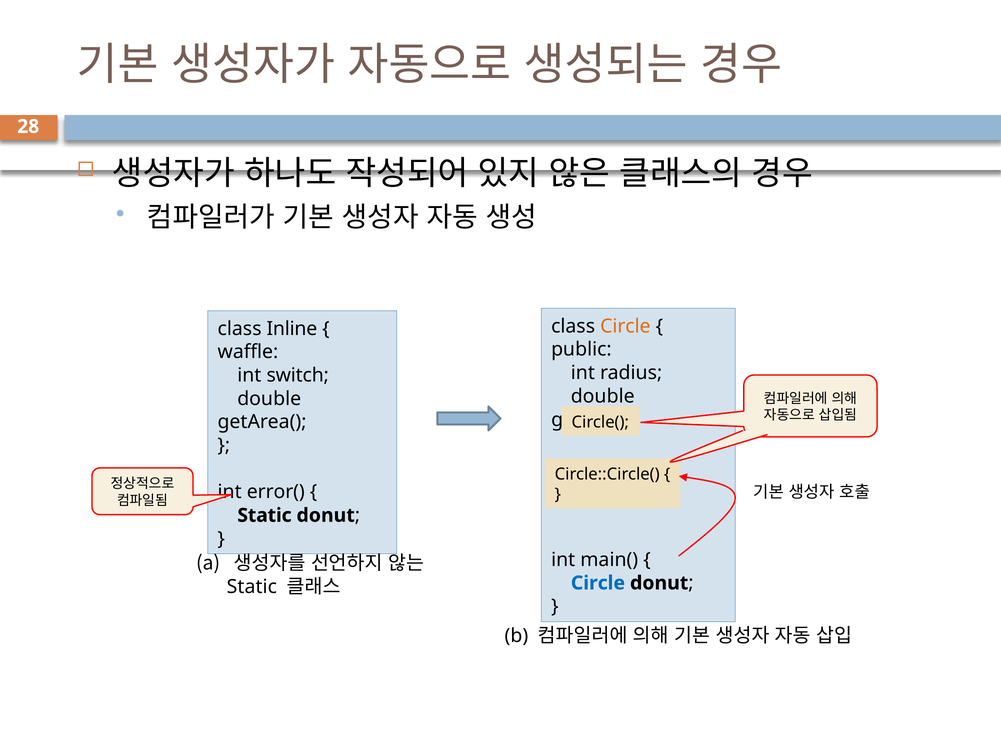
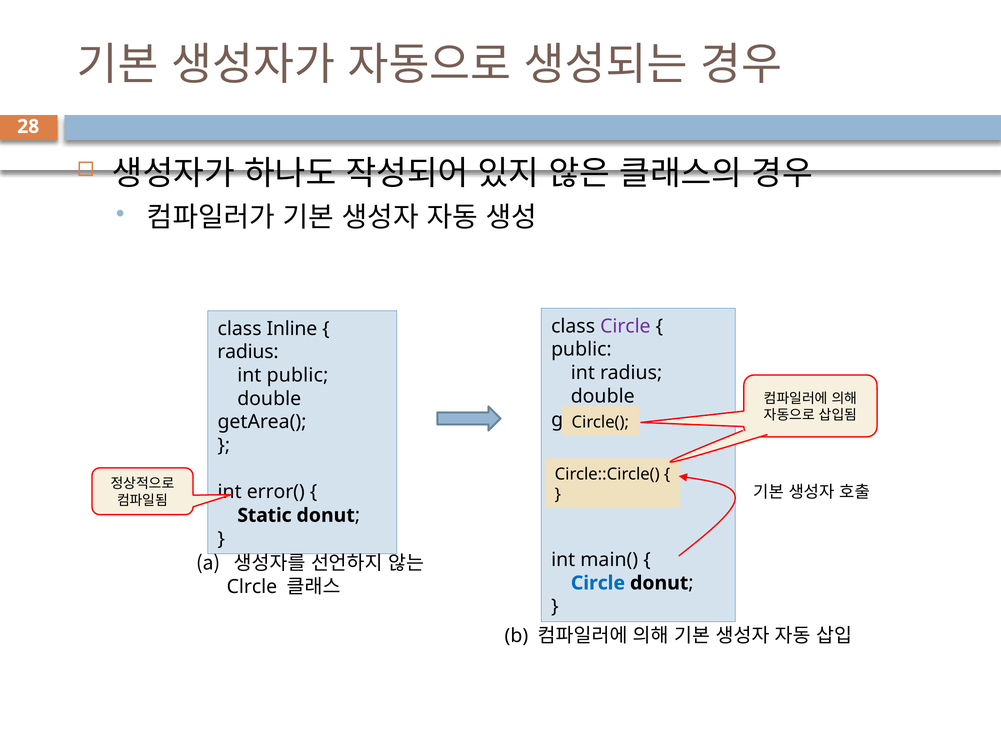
Circle colour: orange -> purple (625, 327)
waffle: waffle -> radius (248, 352)
int switch: switch -> public (298, 376)
Static: Static -> Clrcle (252, 587)
